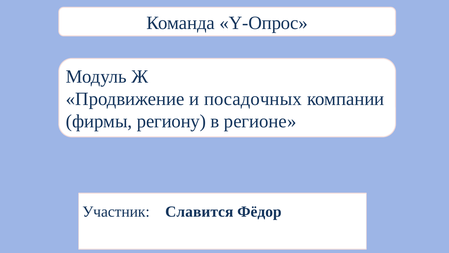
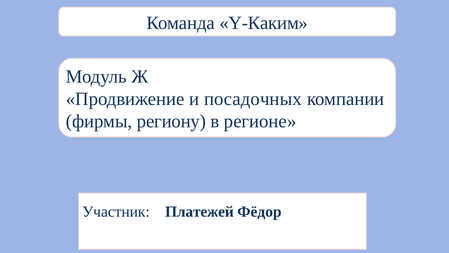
Y-Опрос: Y-Опрос -> Y-Каким (264, 23)
Славится: Славится -> Платежей (199, 211)
